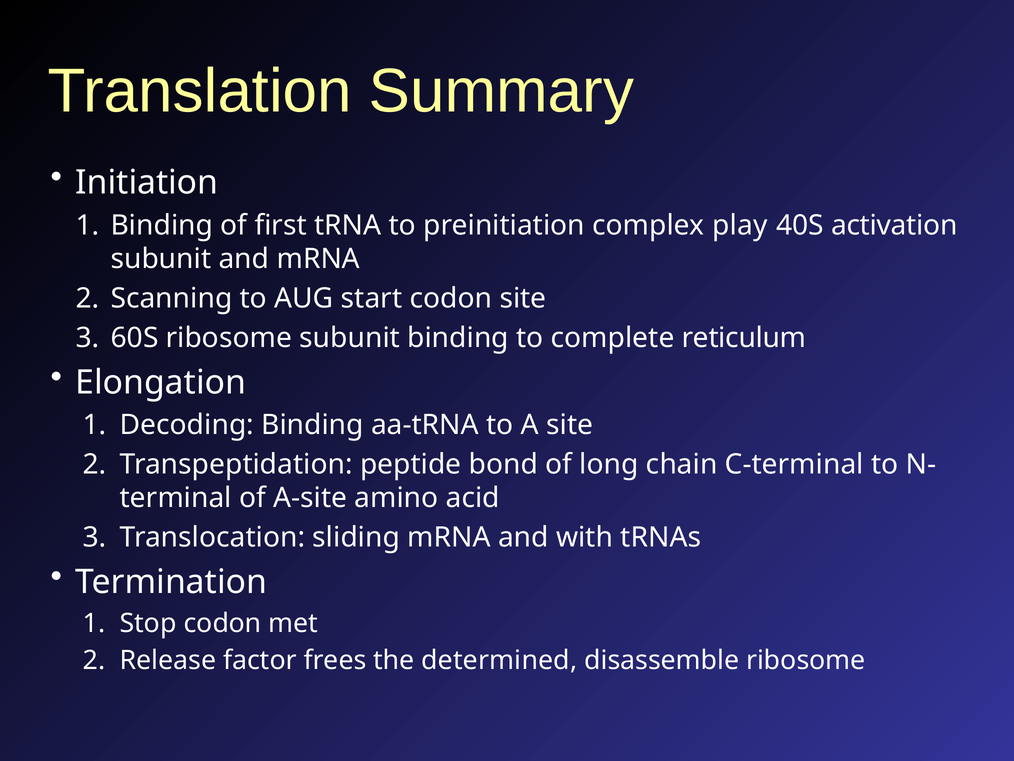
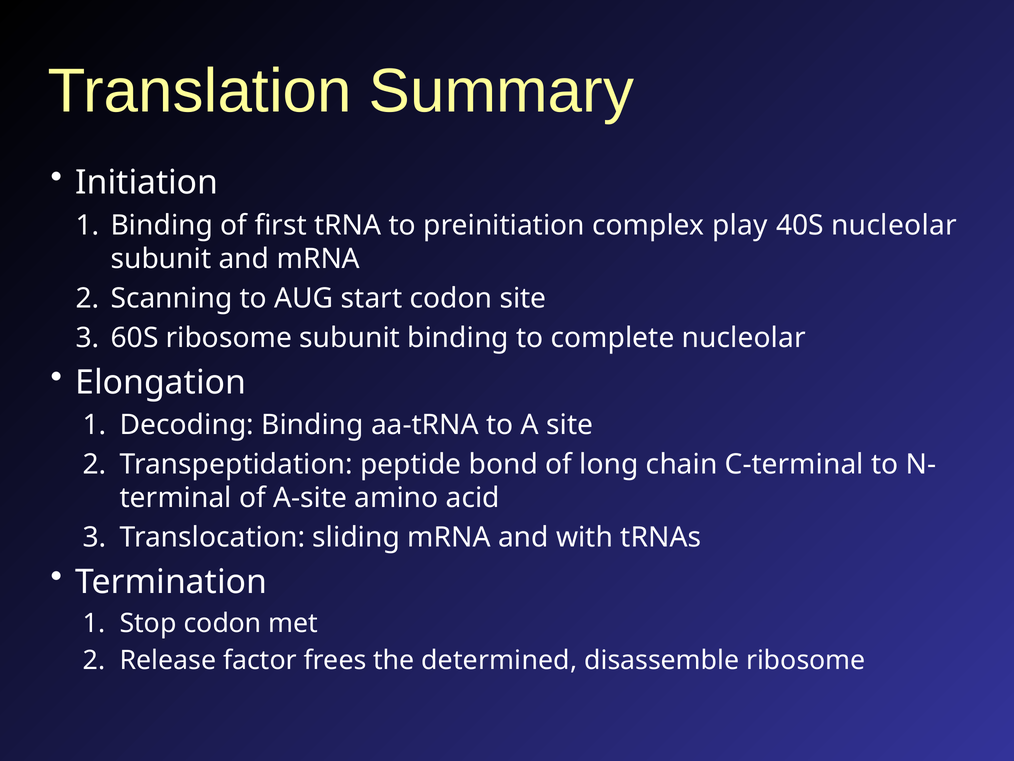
40S activation: activation -> nucleolar (894, 225)
complete reticulum: reticulum -> nucleolar (744, 338)
